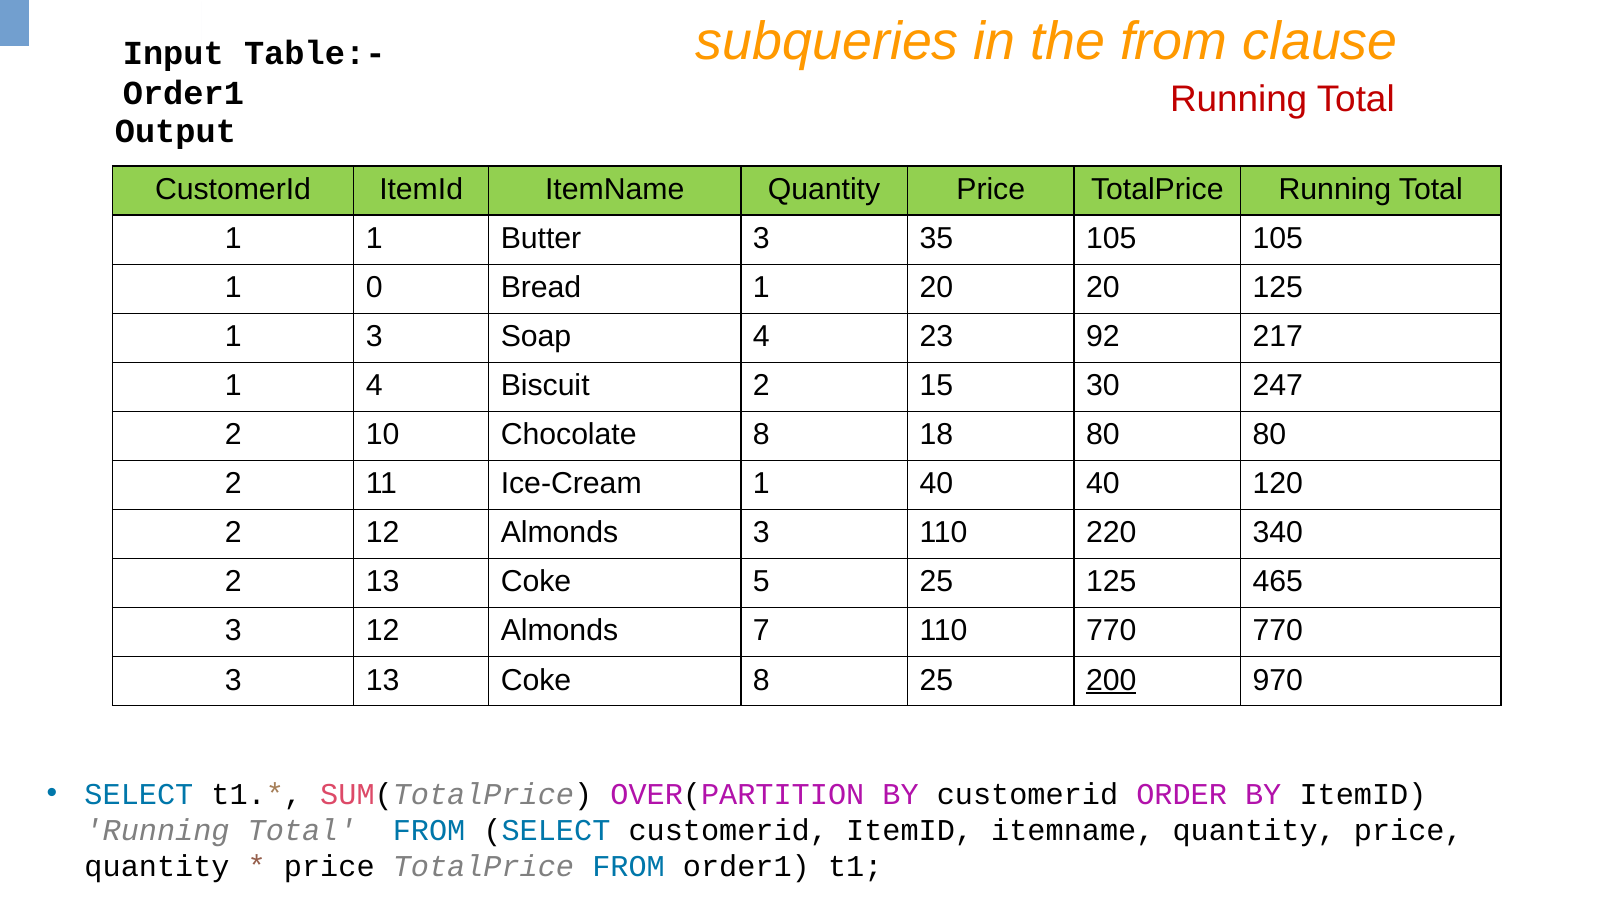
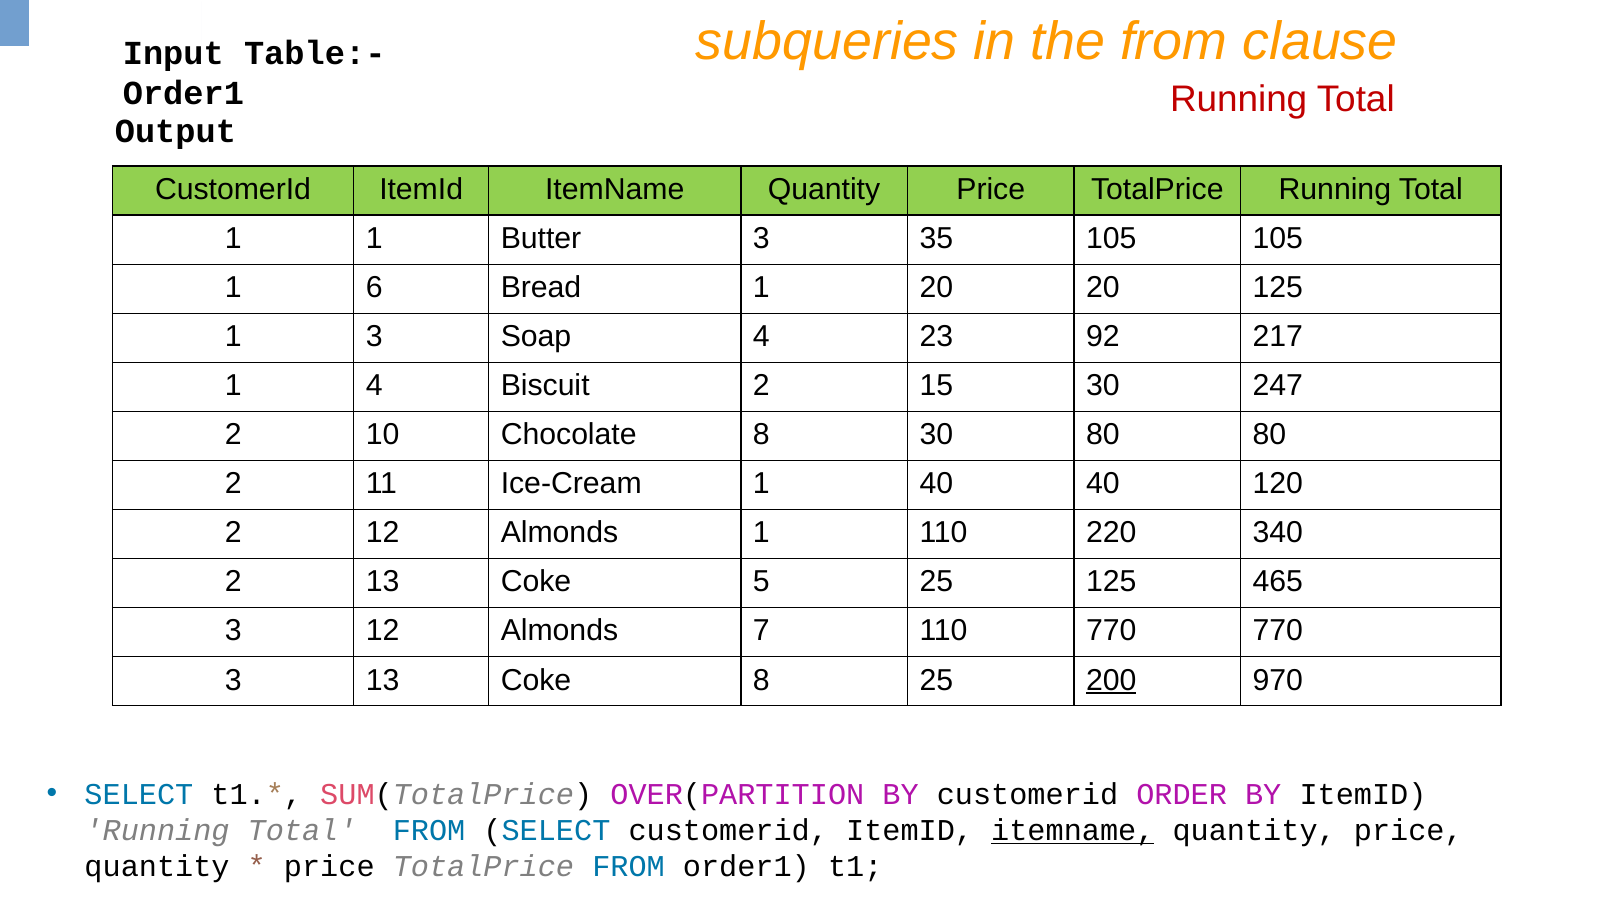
0: 0 -> 6 (374, 288)
8 18: 18 -> 30 (936, 435)
Almonds 3: 3 -> 1 (761, 533)
itemname underline: none -> present (1073, 830)
